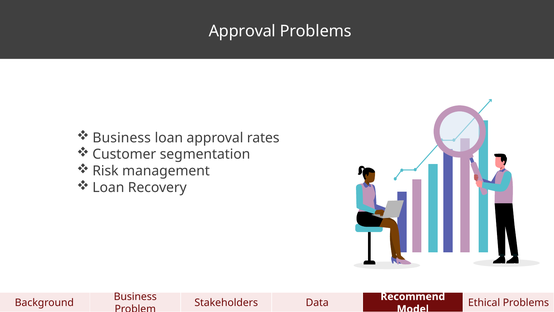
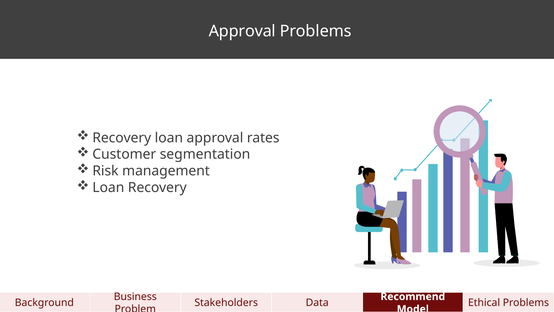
Business: Business -> Recovery (122, 138)
